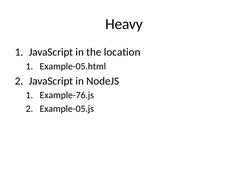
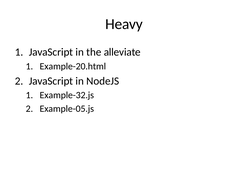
location: location -> alleviate (122, 52)
Example-05.html: Example-05.html -> Example-20.html (73, 66)
Example-76.js: Example-76.js -> Example-32.js (67, 95)
